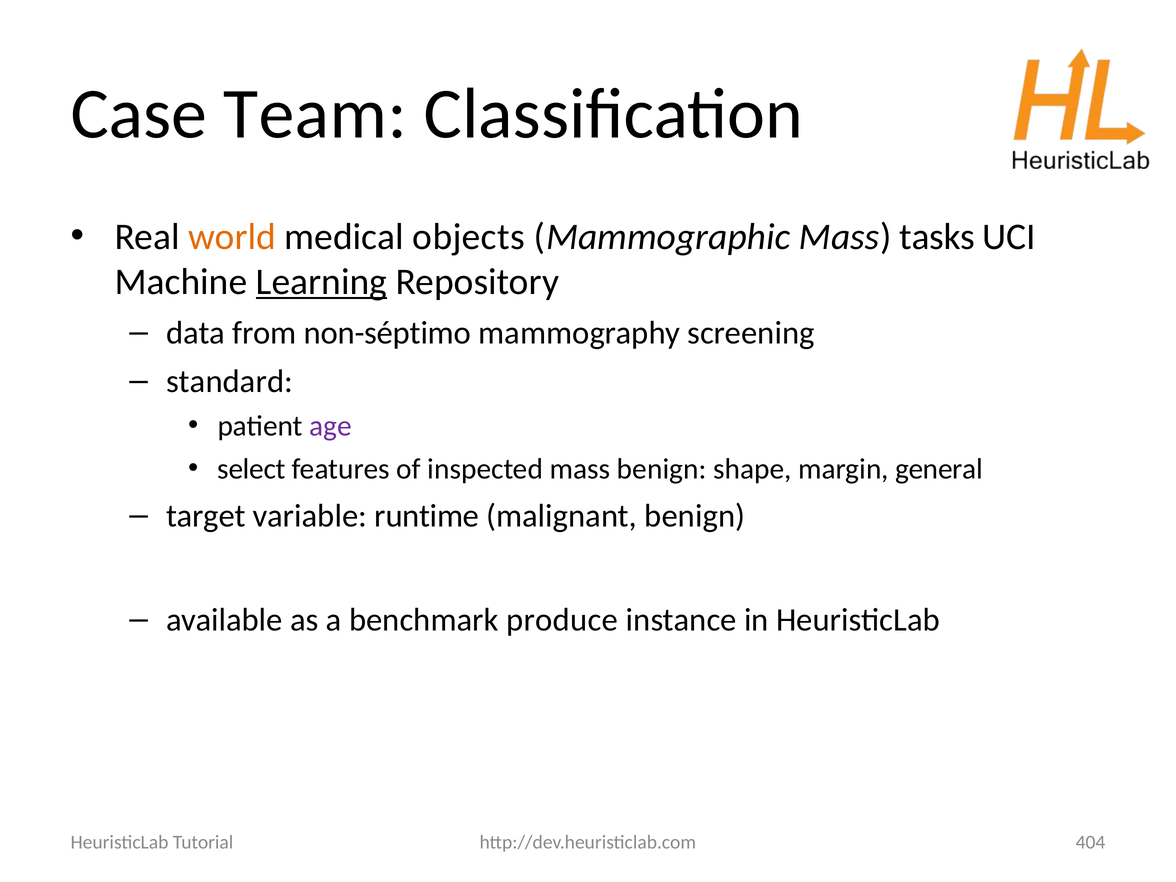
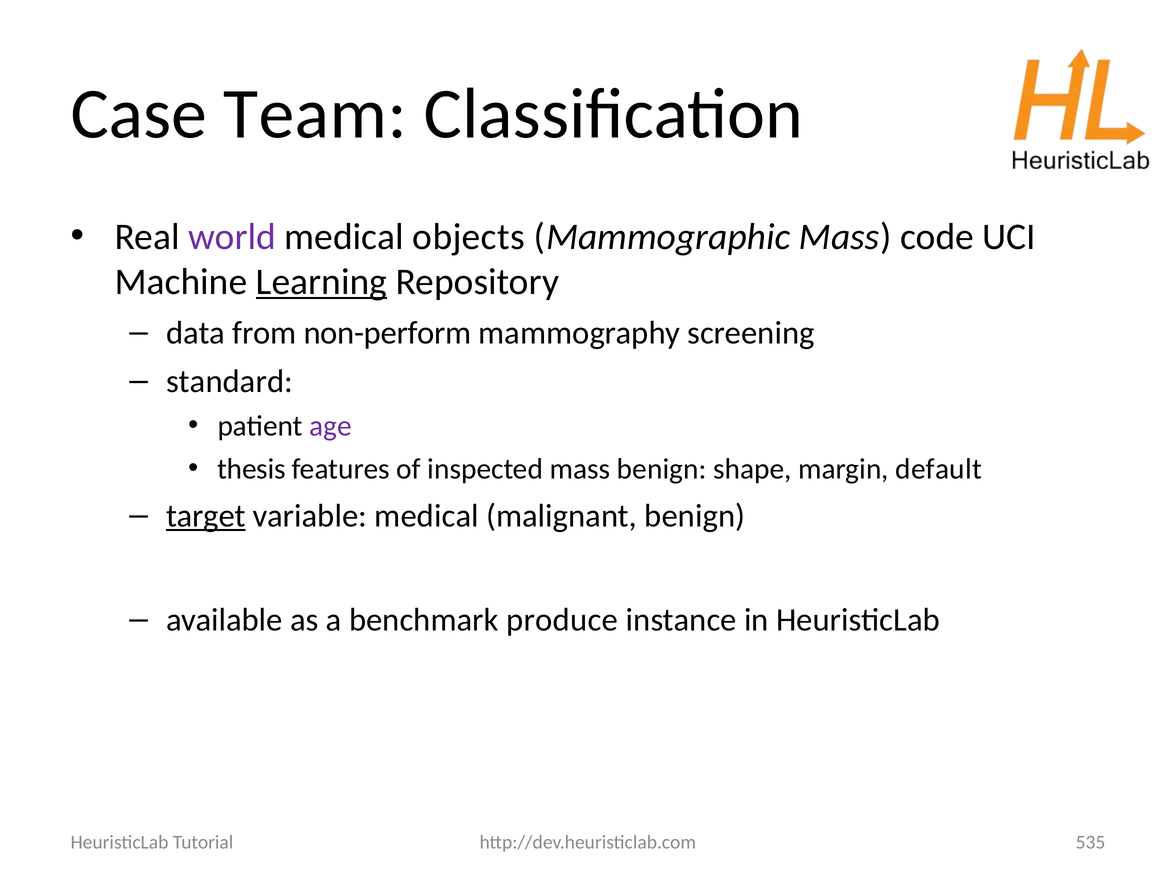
world colour: orange -> purple (232, 237)
tasks: tasks -> code (937, 237)
non-séptimo: non-séptimo -> non-perform (387, 333)
select: select -> thesis (252, 469)
general: general -> default (939, 469)
target underline: none -> present (206, 516)
variable runtime: runtime -> medical (427, 516)
404: 404 -> 535 (1091, 842)
